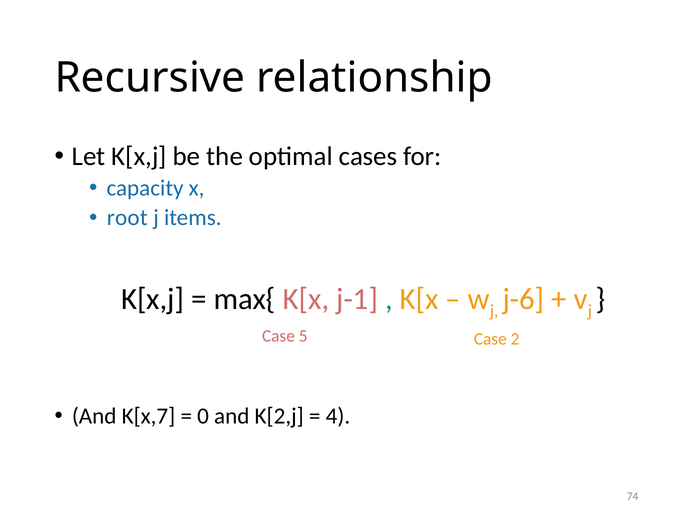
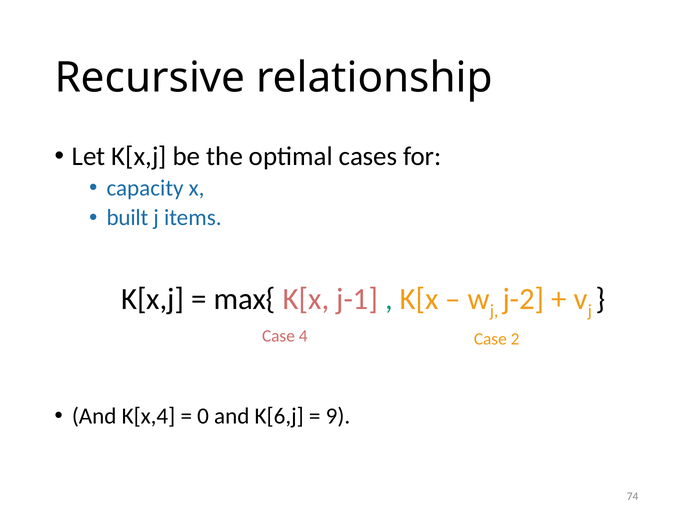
root: root -> built (127, 218)
j-6: j-6 -> j-2 (523, 299)
5: 5 -> 4 (303, 336)
K[x,7: K[x,7 -> K[x,4 (148, 416)
K[2,j: K[2,j -> K[6,j (279, 416)
4: 4 -> 9 (338, 416)
